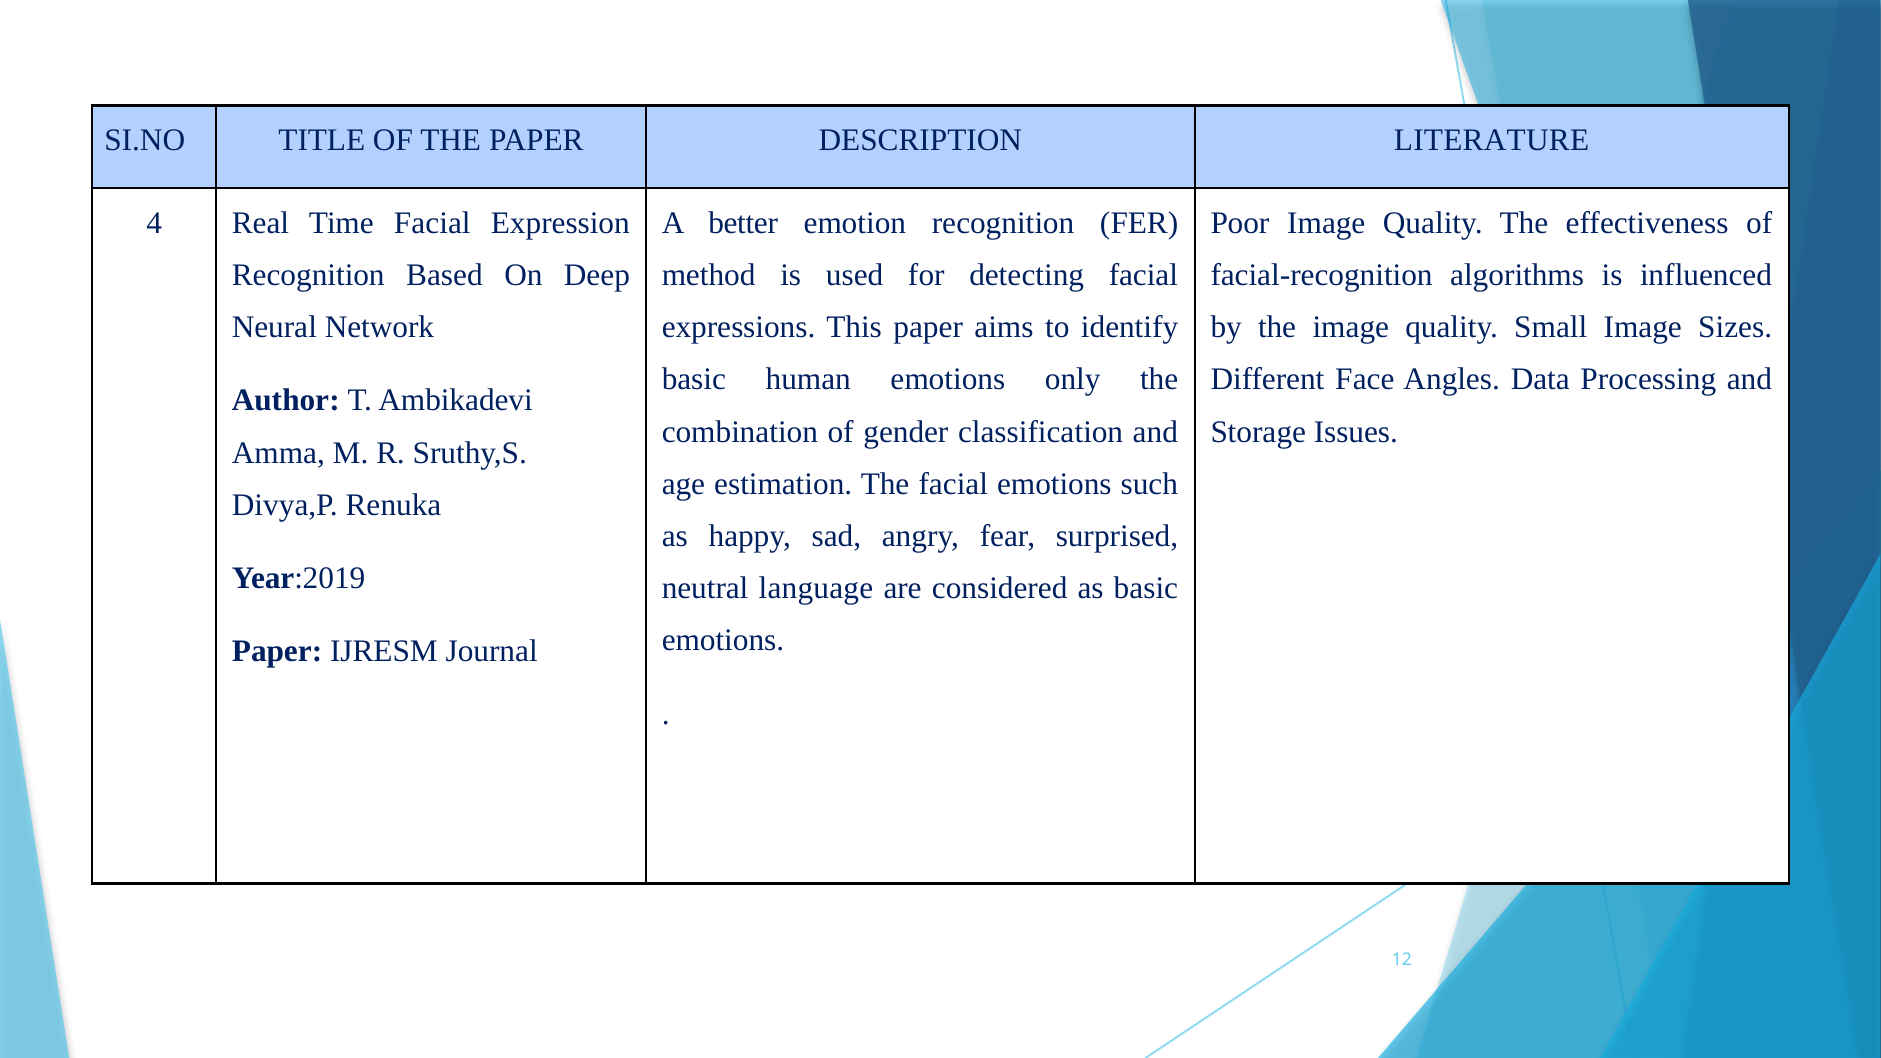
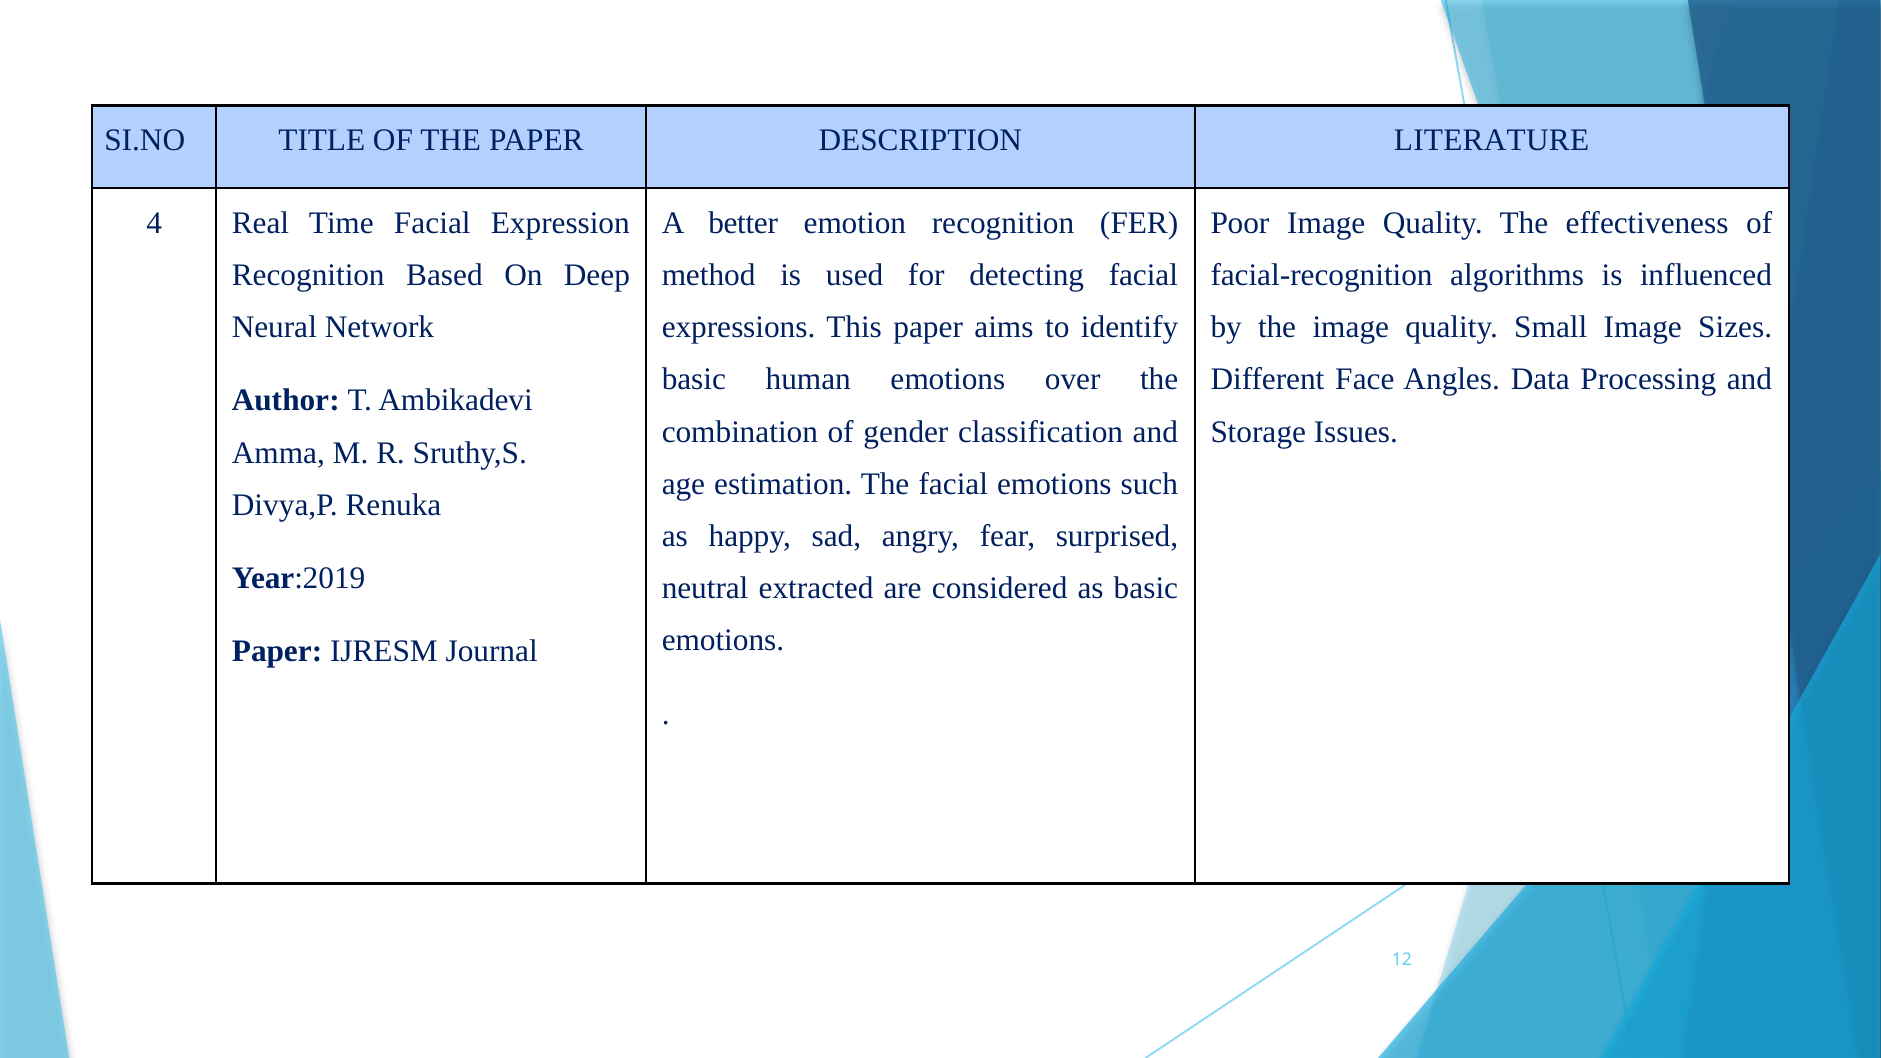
only: only -> over (1073, 380)
language: language -> extracted (816, 588)
